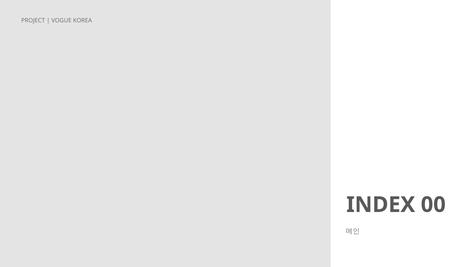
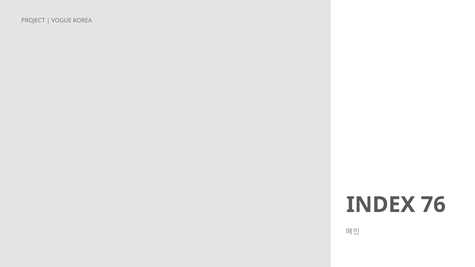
00: 00 -> 76 (433, 205)
